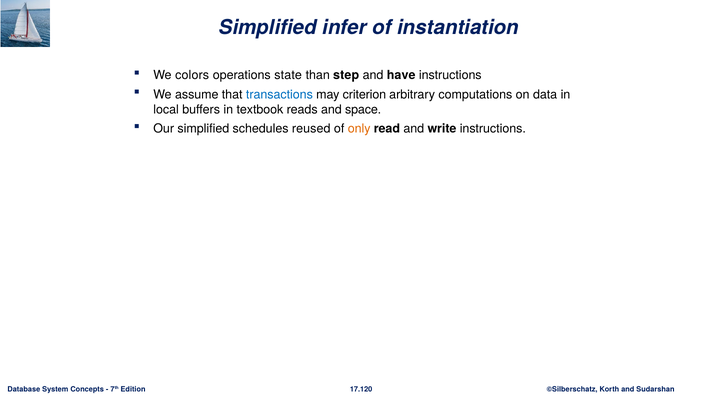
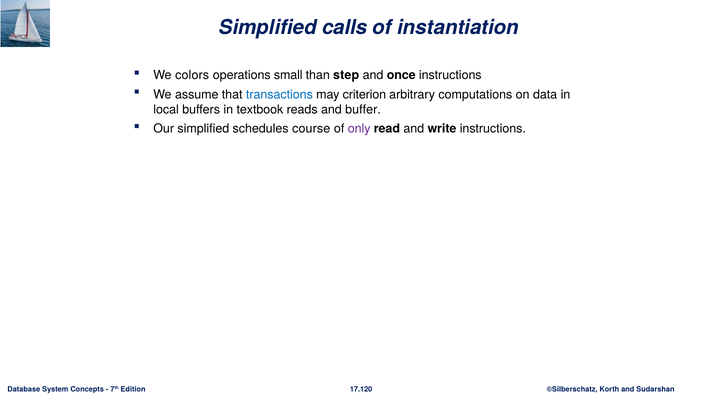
infer: infer -> calls (345, 27)
state: state -> small (288, 75)
have: have -> once (401, 75)
space: space -> buffer (363, 109)
reused: reused -> course (311, 129)
only colour: orange -> purple (359, 129)
